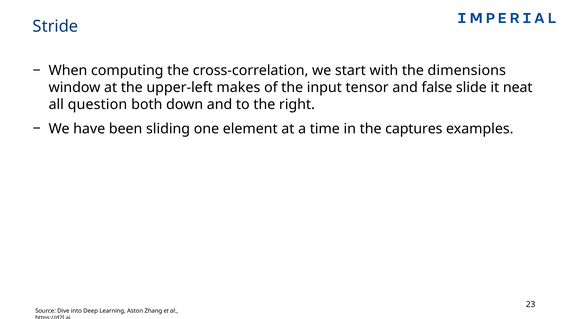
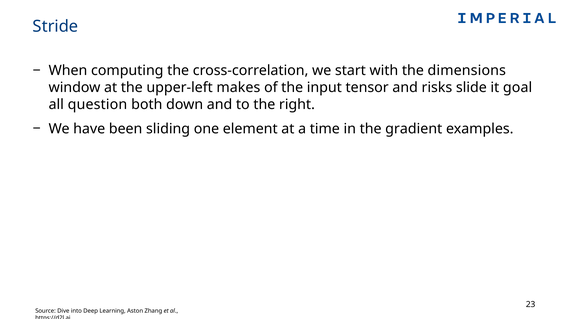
false: false -> risks (437, 88)
neat: neat -> goal (518, 88)
captures: captures -> gradient (414, 129)
